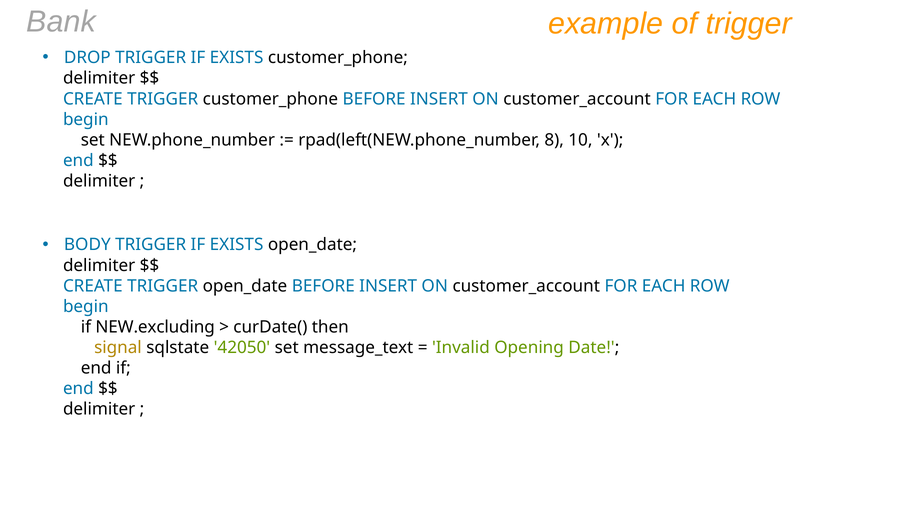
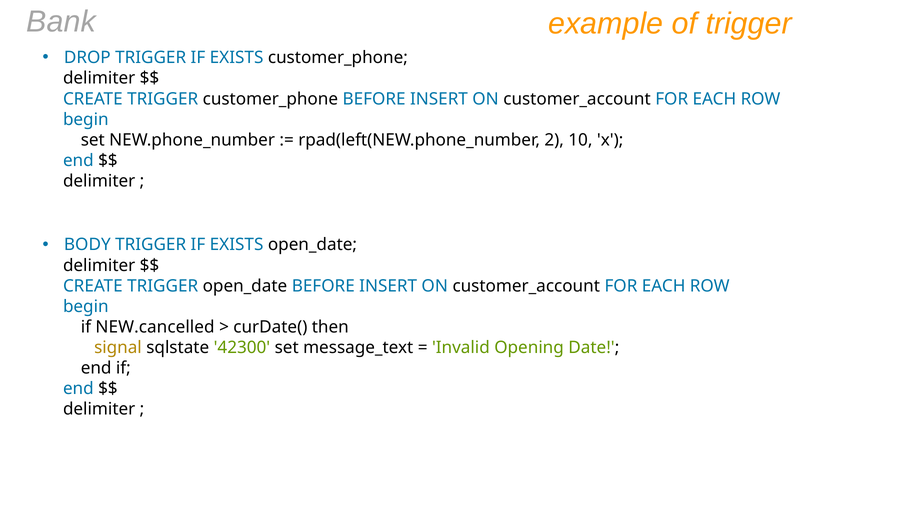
8: 8 -> 2 (554, 140)
NEW.excluding: NEW.excluding -> NEW.cancelled (155, 327)
42050: 42050 -> 42300 (242, 347)
